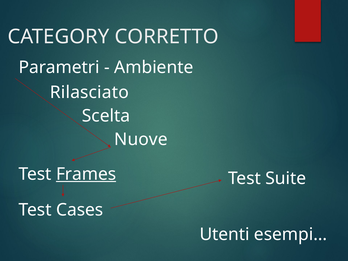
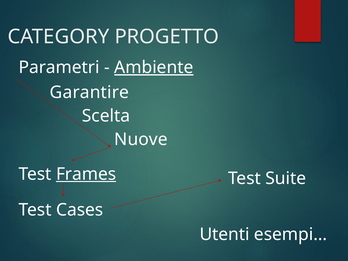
CORRETTO: CORRETTO -> PROGETTO (167, 37)
Ambiente underline: none -> present (154, 67)
Rilasciato: Rilasciato -> Garantire (89, 92)
